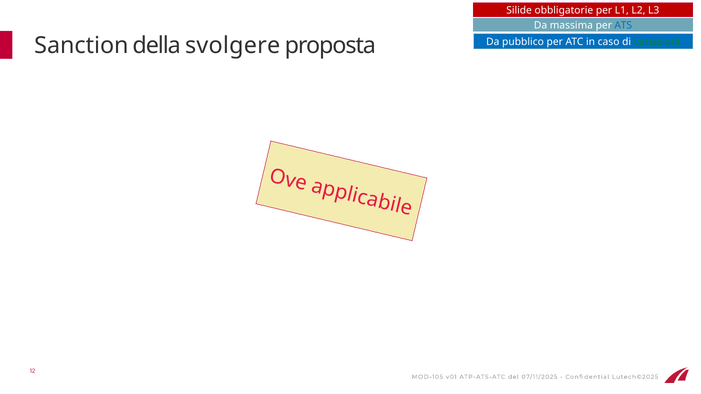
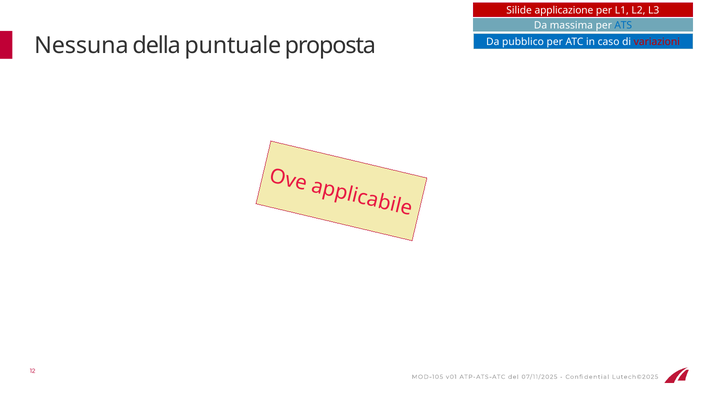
obbligatorie: obbligatorie -> applicazione (564, 10)
variazioni colour: green -> red (657, 42)
Sanction: Sanction -> Nessuna (81, 46)
svolgere: svolgere -> puntuale (233, 46)
